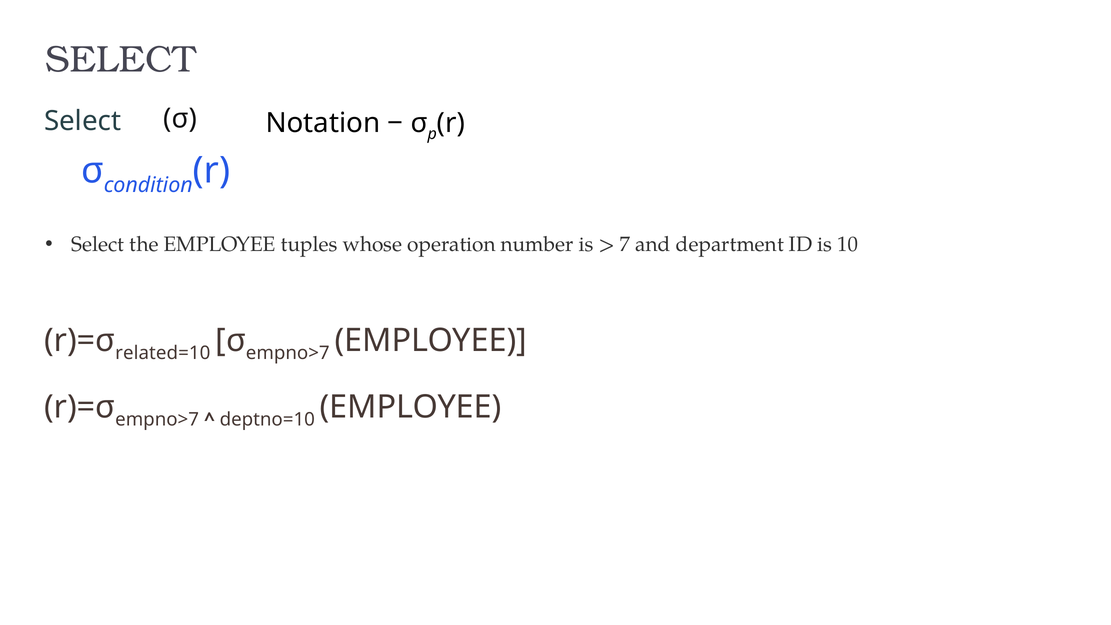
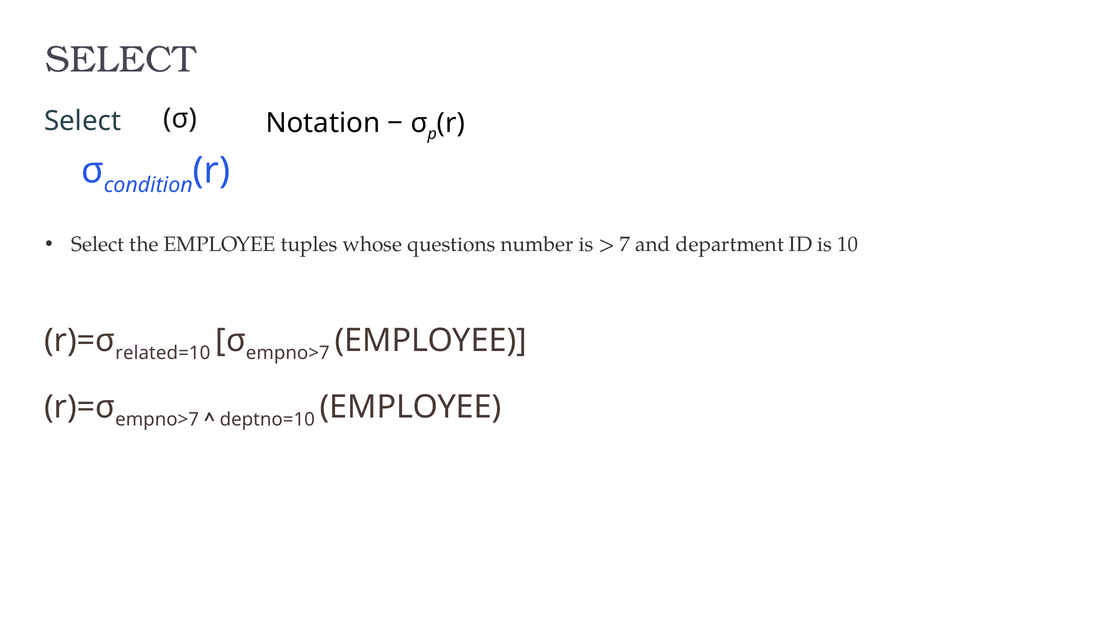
operation: operation -> questions (452, 244)
